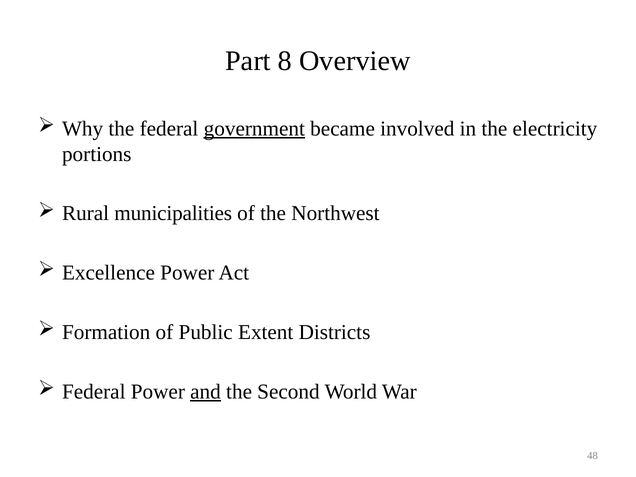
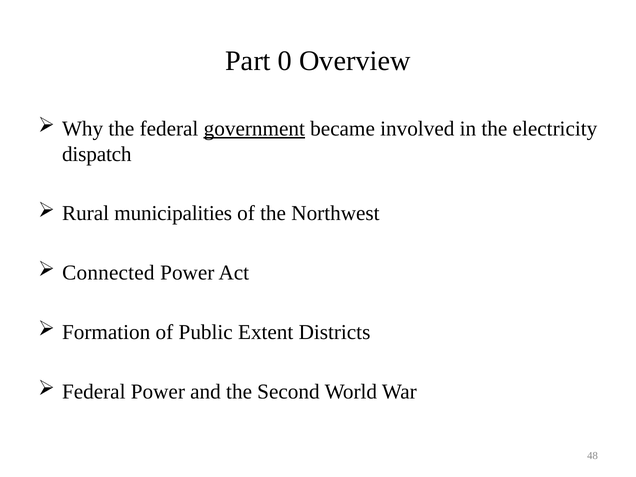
8: 8 -> 0 (285, 61)
portions: portions -> dispatch (97, 154)
Excellence: Excellence -> Connected (108, 273)
and underline: present -> none (205, 392)
